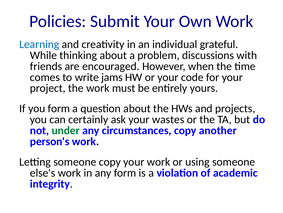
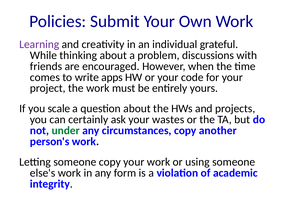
Learning colour: blue -> purple (39, 44)
jams: jams -> apps (112, 77)
you form: form -> scale (59, 108)
